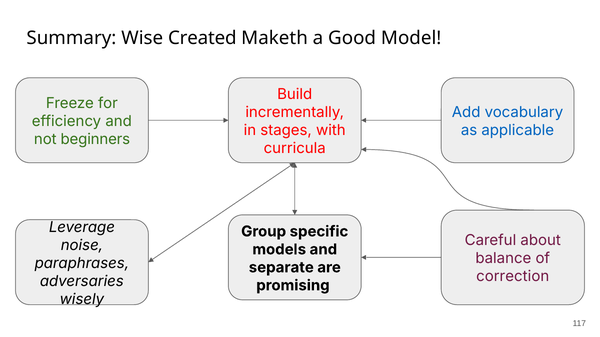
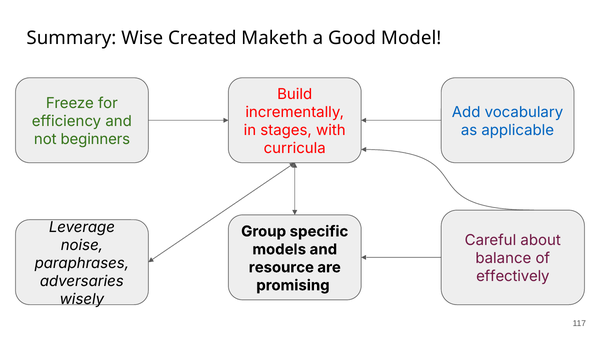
separate: separate -> resource (281, 268)
correction: correction -> effectively (513, 277)
